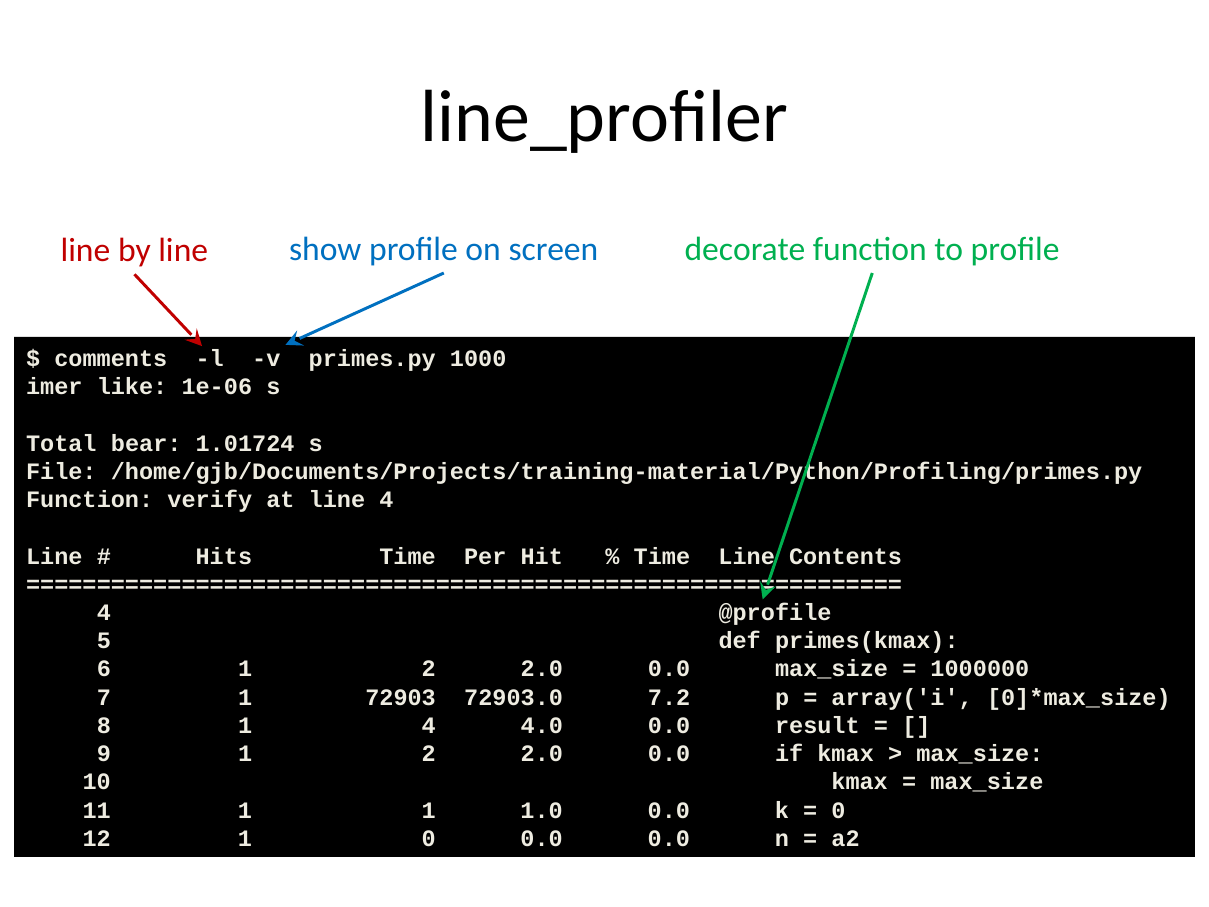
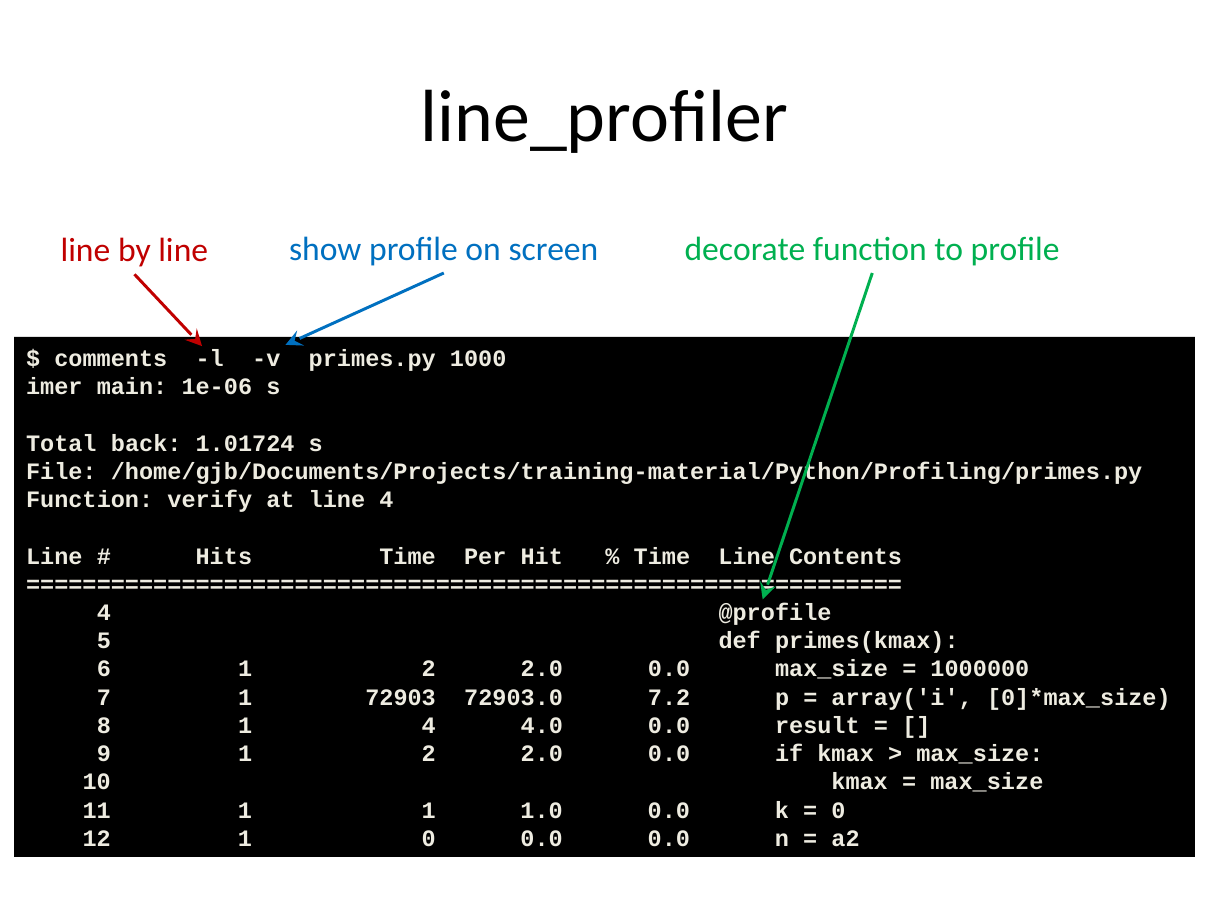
like: like -> main (132, 387)
bear: bear -> back (146, 443)
